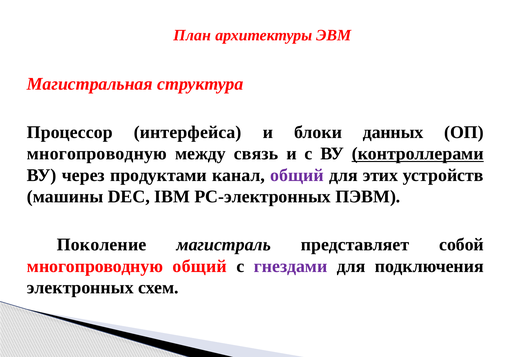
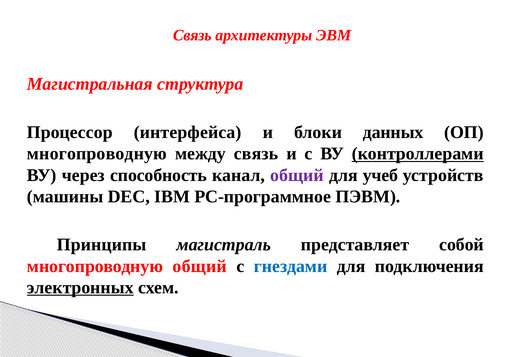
План: План -> Связь (192, 35)
продуктами: продуктами -> способность (159, 175)
этих: этих -> учеб (380, 175)
PC-электронных: PC-электронных -> PC-программное (263, 196)
Поколение: Поколение -> Принципы (102, 244)
гнездами colour: purple -> blue (291, 266)
электронных underline: none -> present (80, 287)
